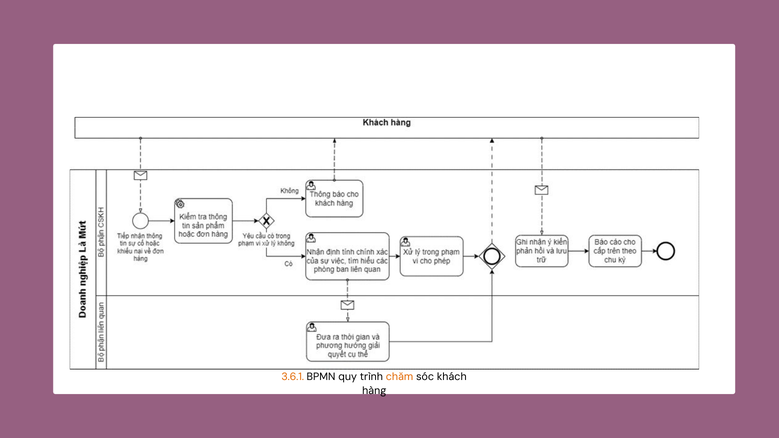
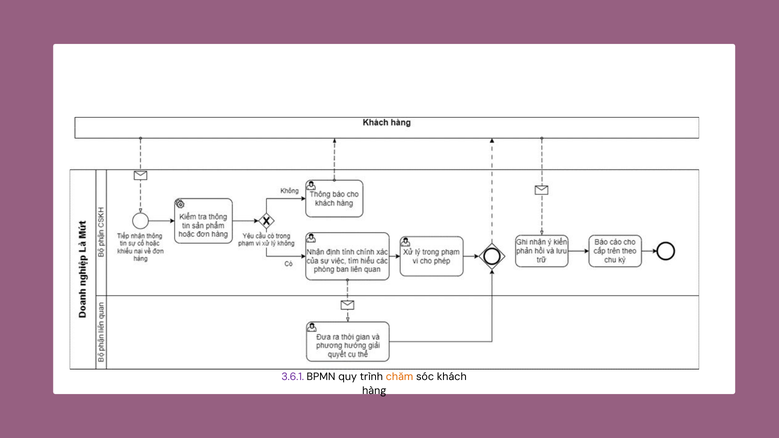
3.6.1 colour: orange -> purple (293, 377)
